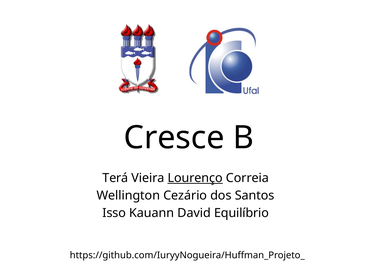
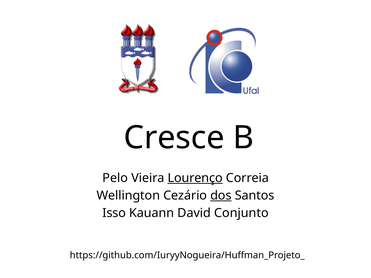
Terá: Terá -> Pelo (115, 178)
dos underline: none -> present (221, 196)
Equilíbrio: Equilíbrio -> Conjunto (241, 213)
